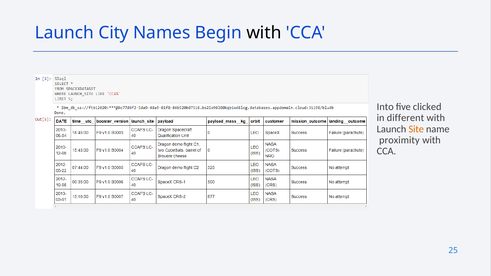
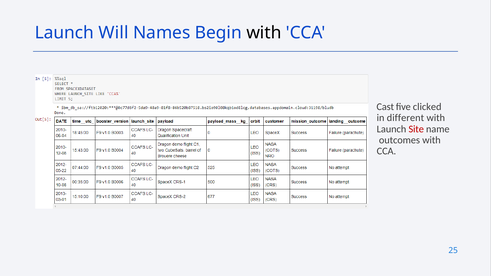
City: City -> Will (114, 33)
Into: Into -> Cast (385, 107)
Site colour: orange -> red (416, 129)
proximity: proximity -> outcomes (399, 140)
